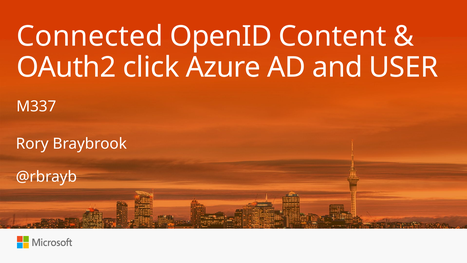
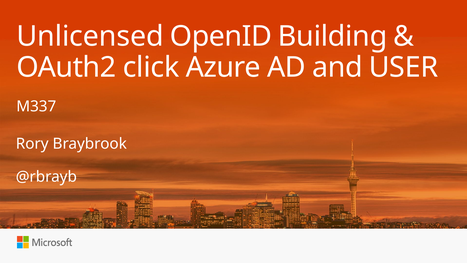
Connected: Connected -> Unlicensed (90, 36)
Content: Content -> Building (333, 36)
